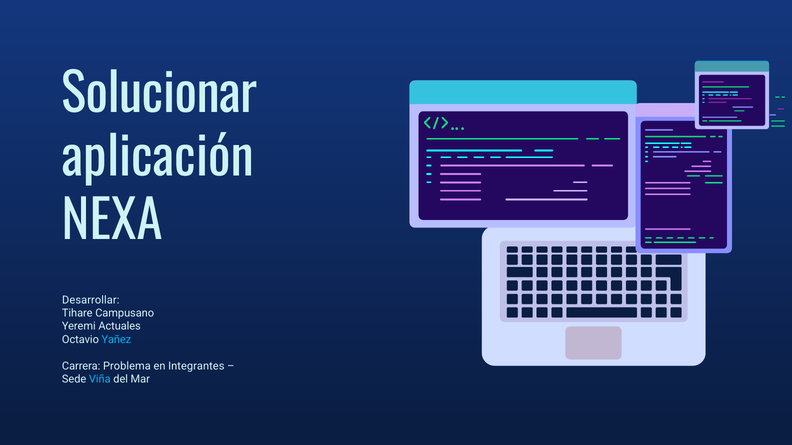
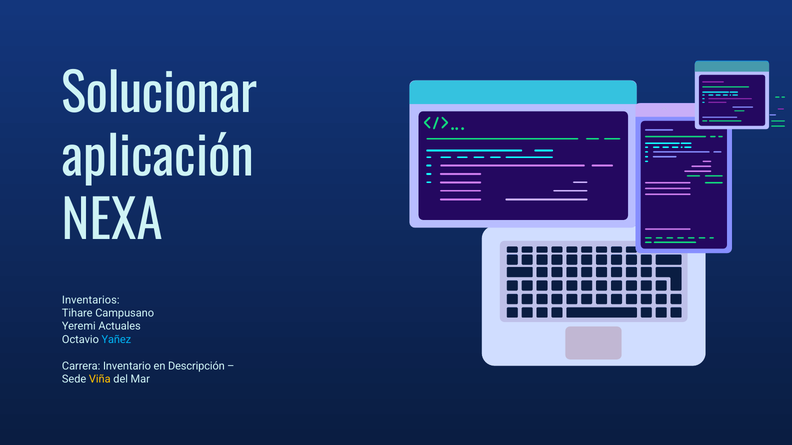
Desarrollar: Desarrollar -> Inventarios (91, 300)
Problema: Problema -> Inventario (127, 366)
Integrantes: Integrantes -> Descripción (196, 366)
Viña colour: light blue -> yellow (100, 380)
